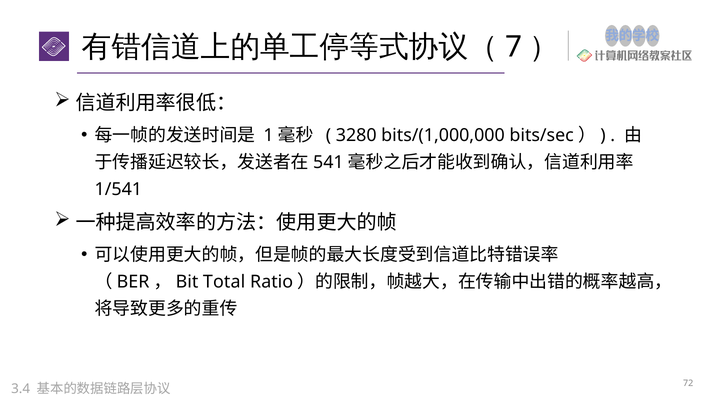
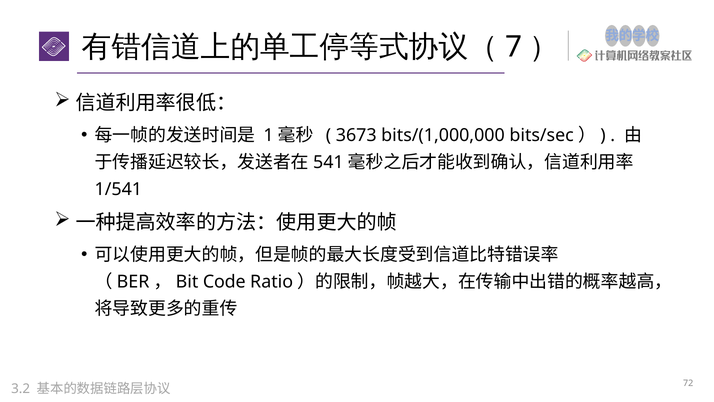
3280: 3280 -> 3673 (356, 135)
Total: Total -> Code (224, 282)
3.4: 3.4 -> 3.2 (21, 388)
